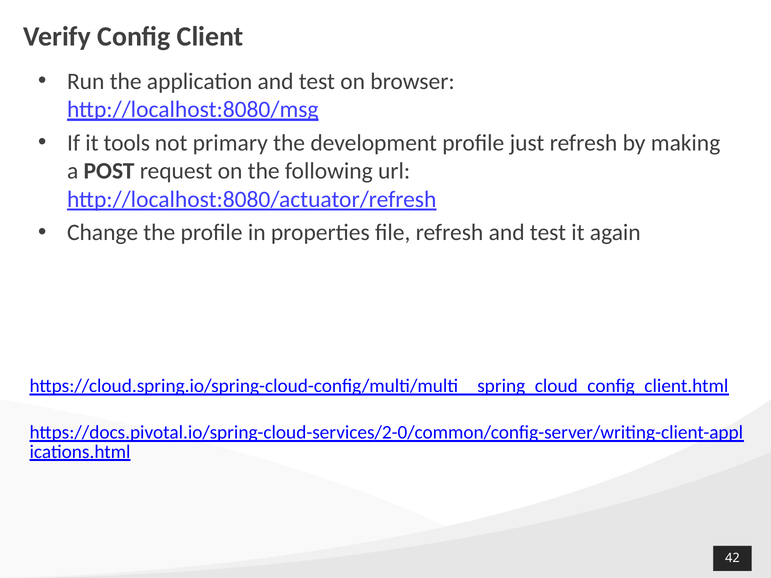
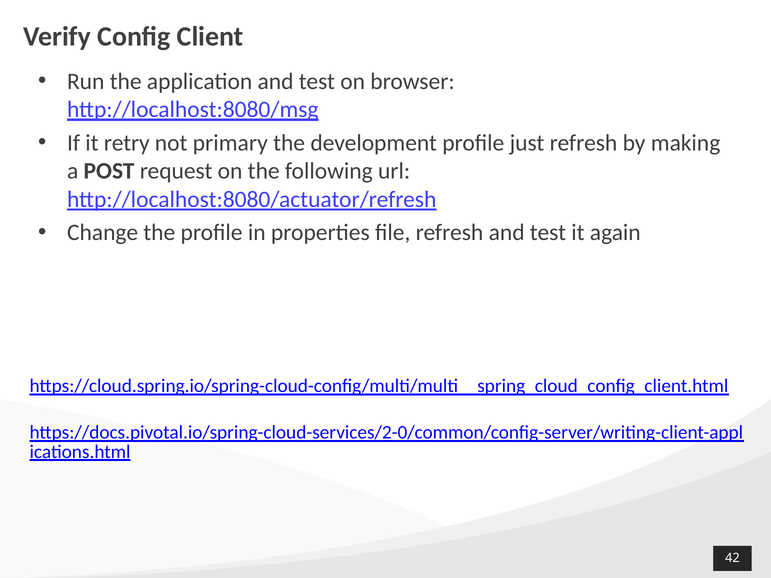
tools: tools -> retry (127, 143)
